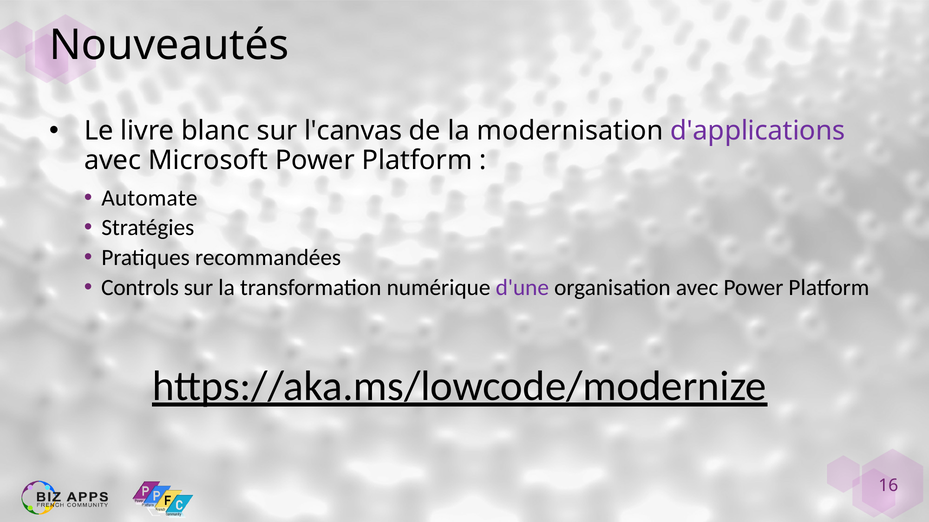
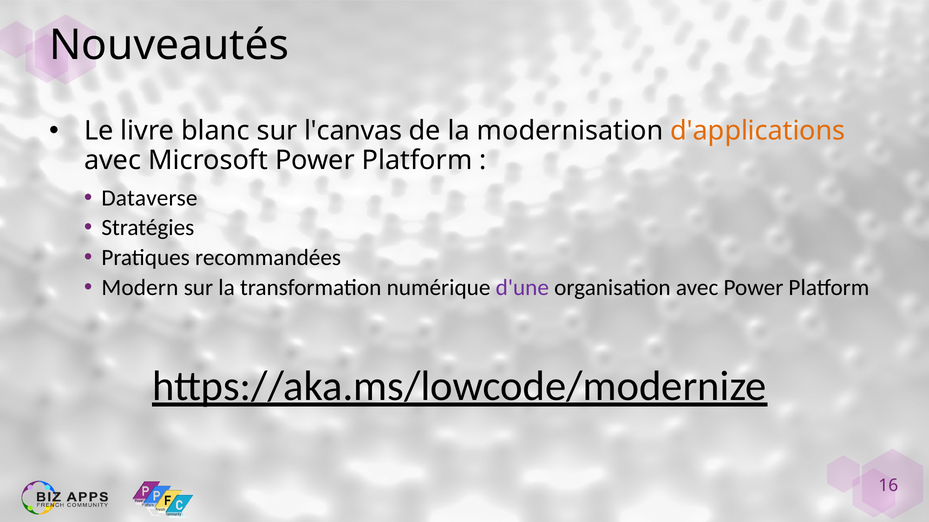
d'applications colour: purple -> orange (758, 131)
Automate: Automate -> Dataverse (149, 198)
Controls: Controls -> Modern (140, 288)
